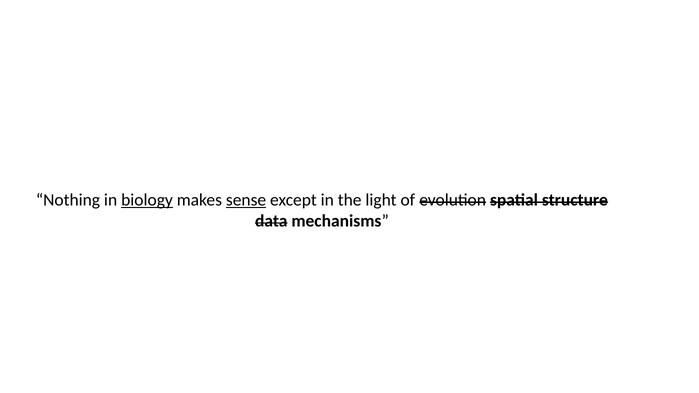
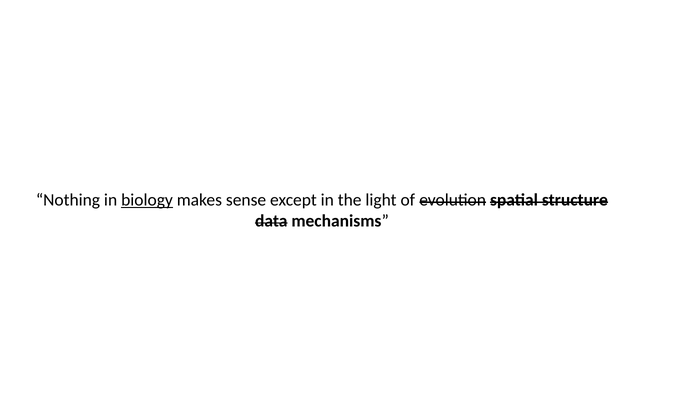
sense underline: present -> none (246, 200)
